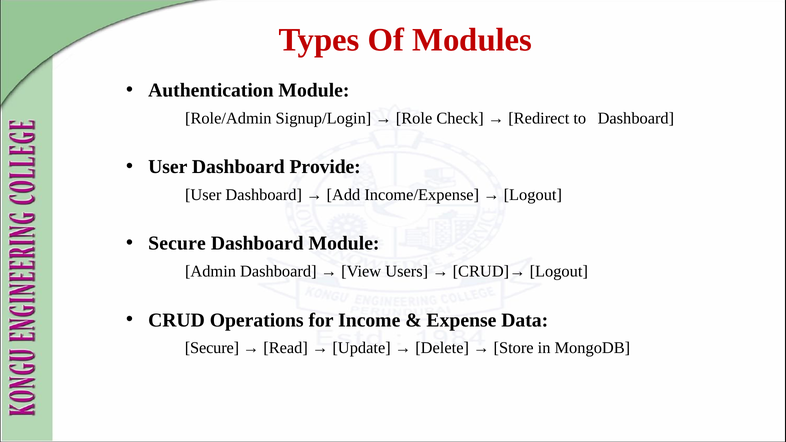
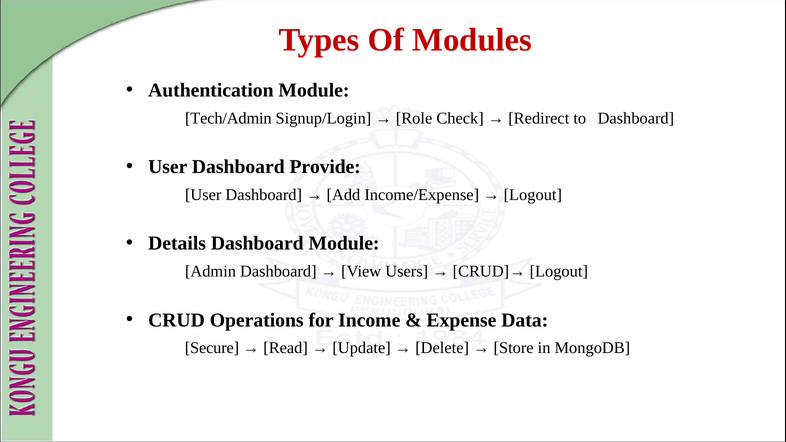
Role/Admin: Role/Admin -> Tech/Admin (228, 118)
Secure: Secure -> Details (177, 244)
